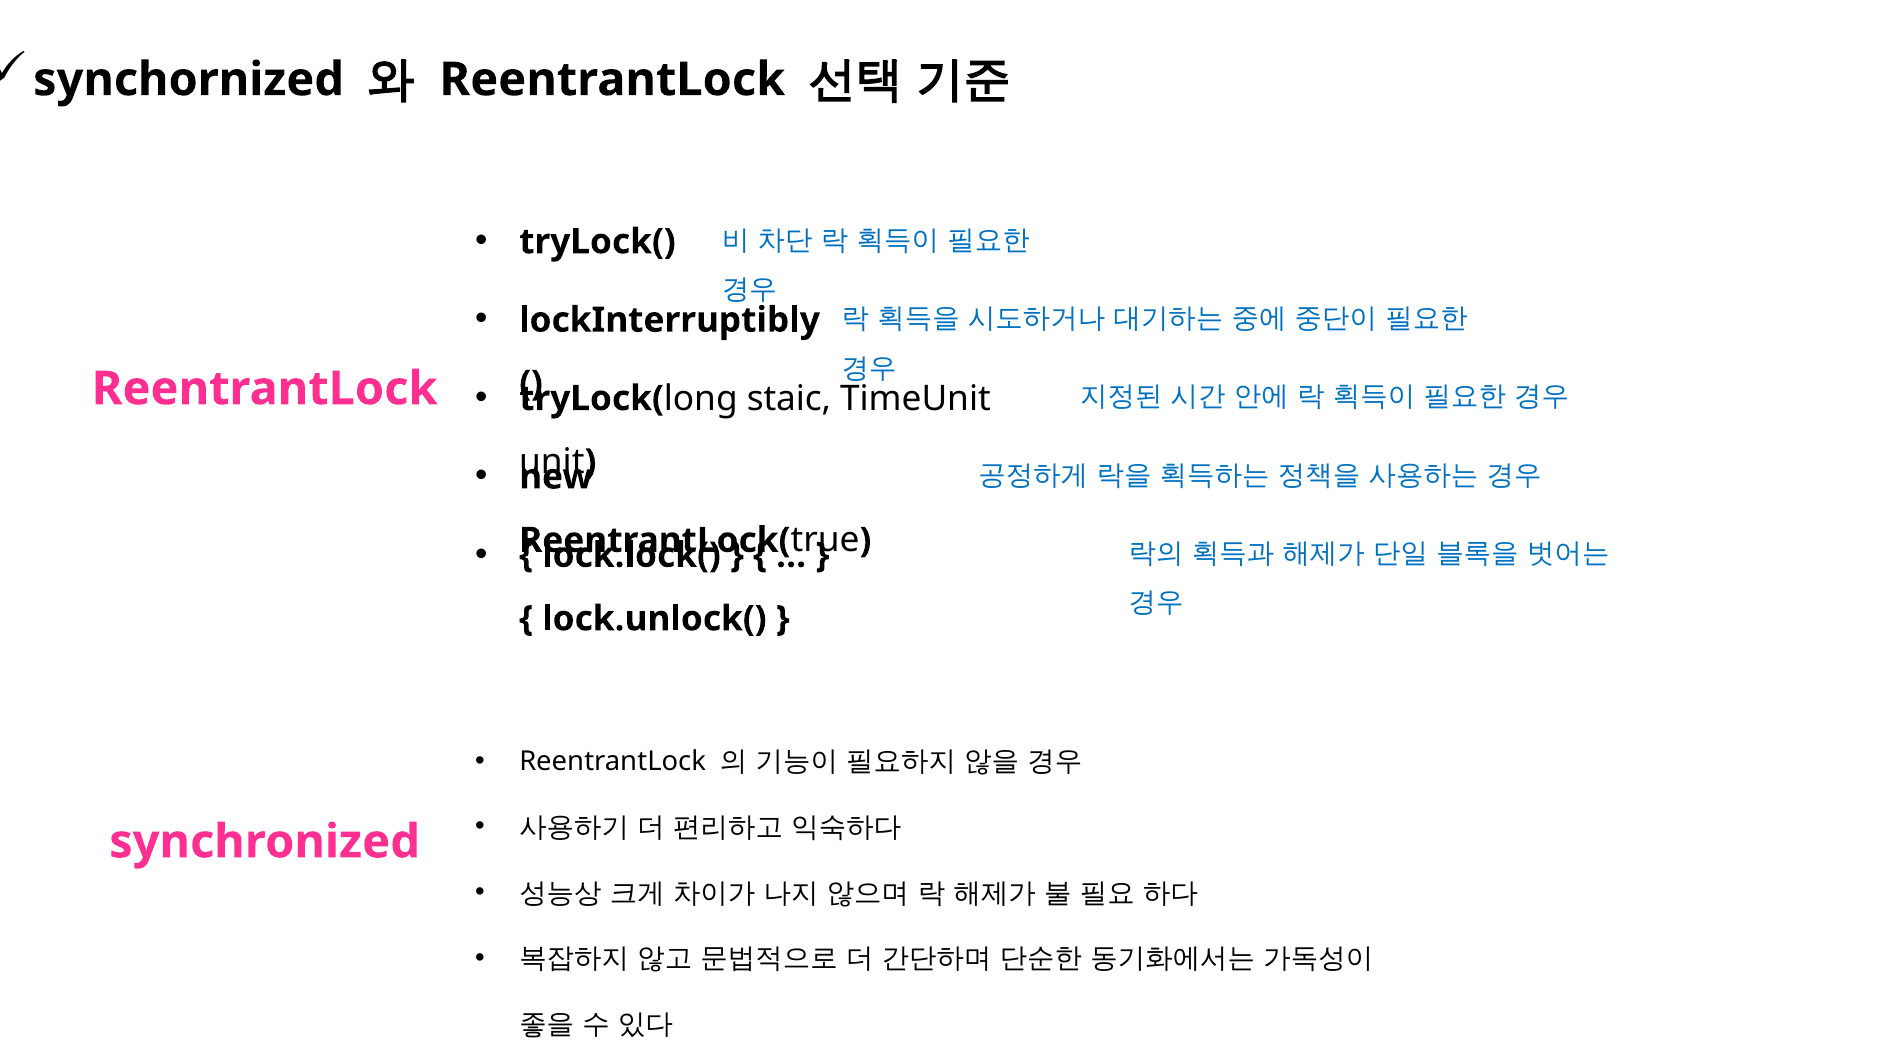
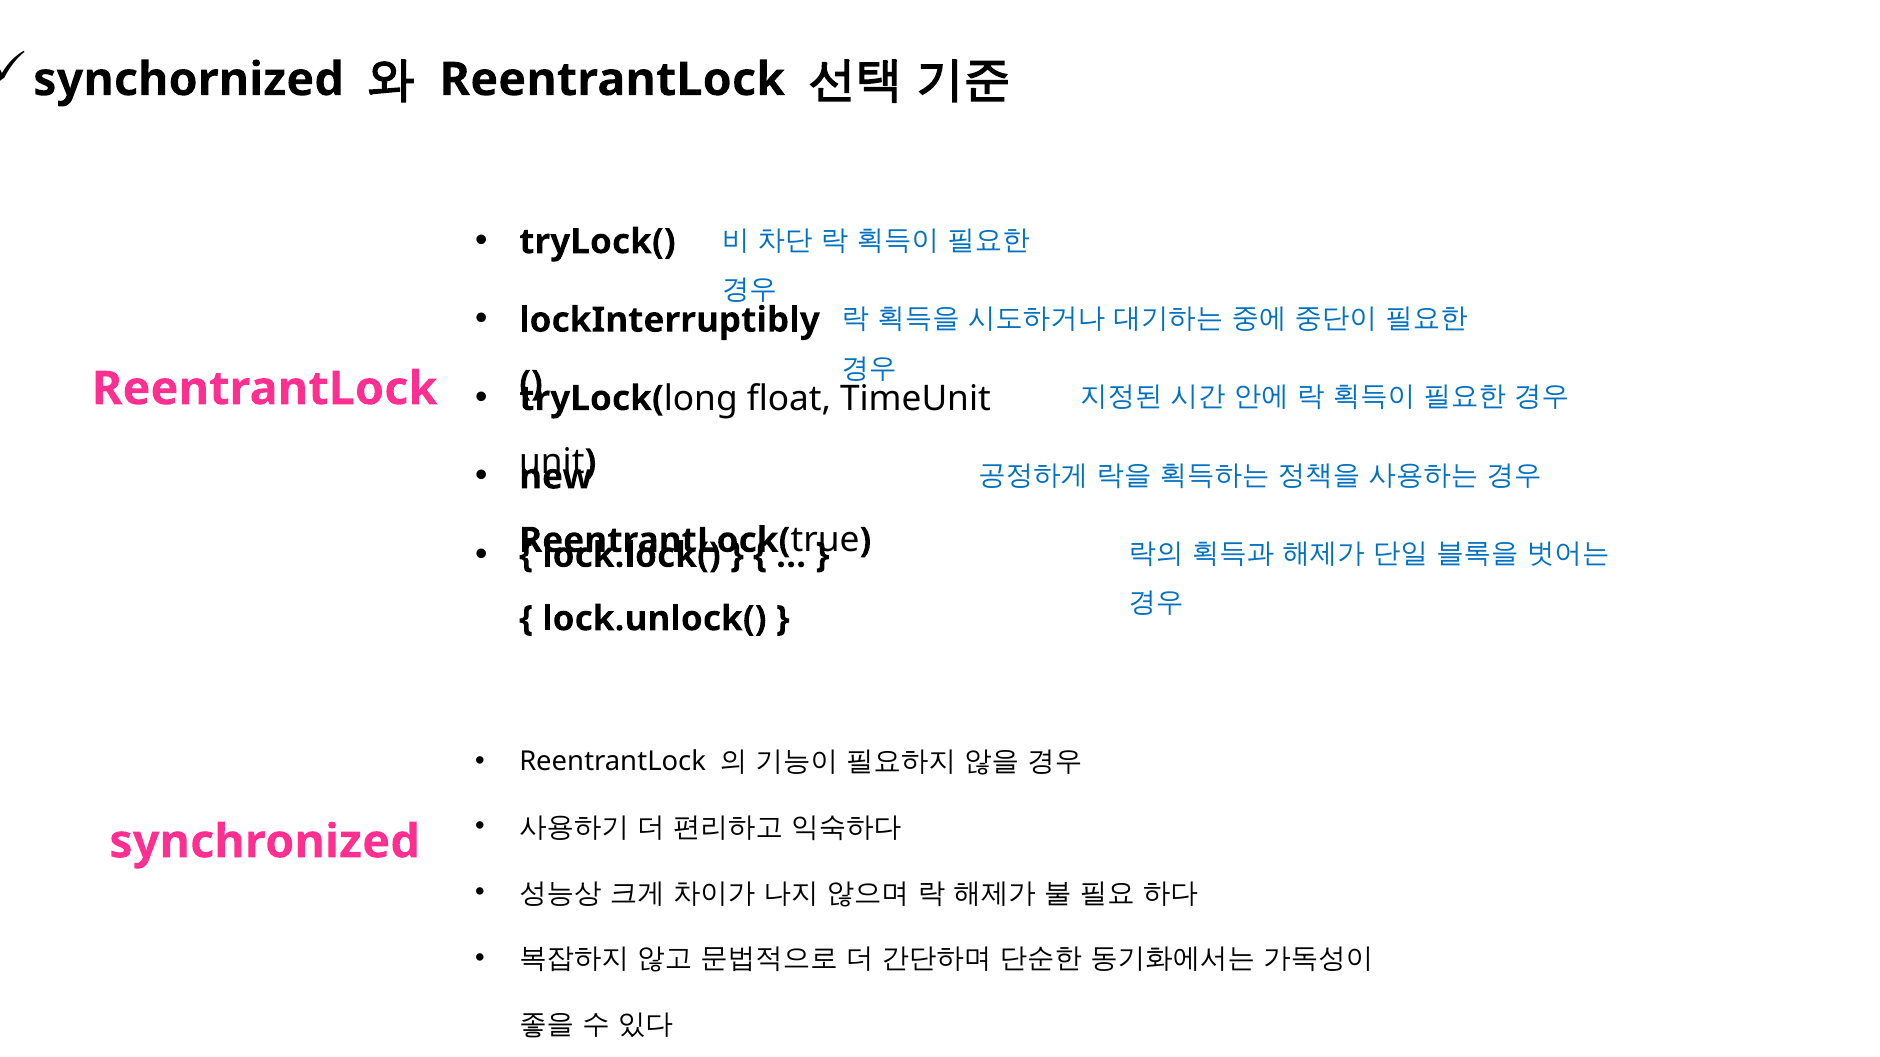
staic: staic -> float (789, 399)
